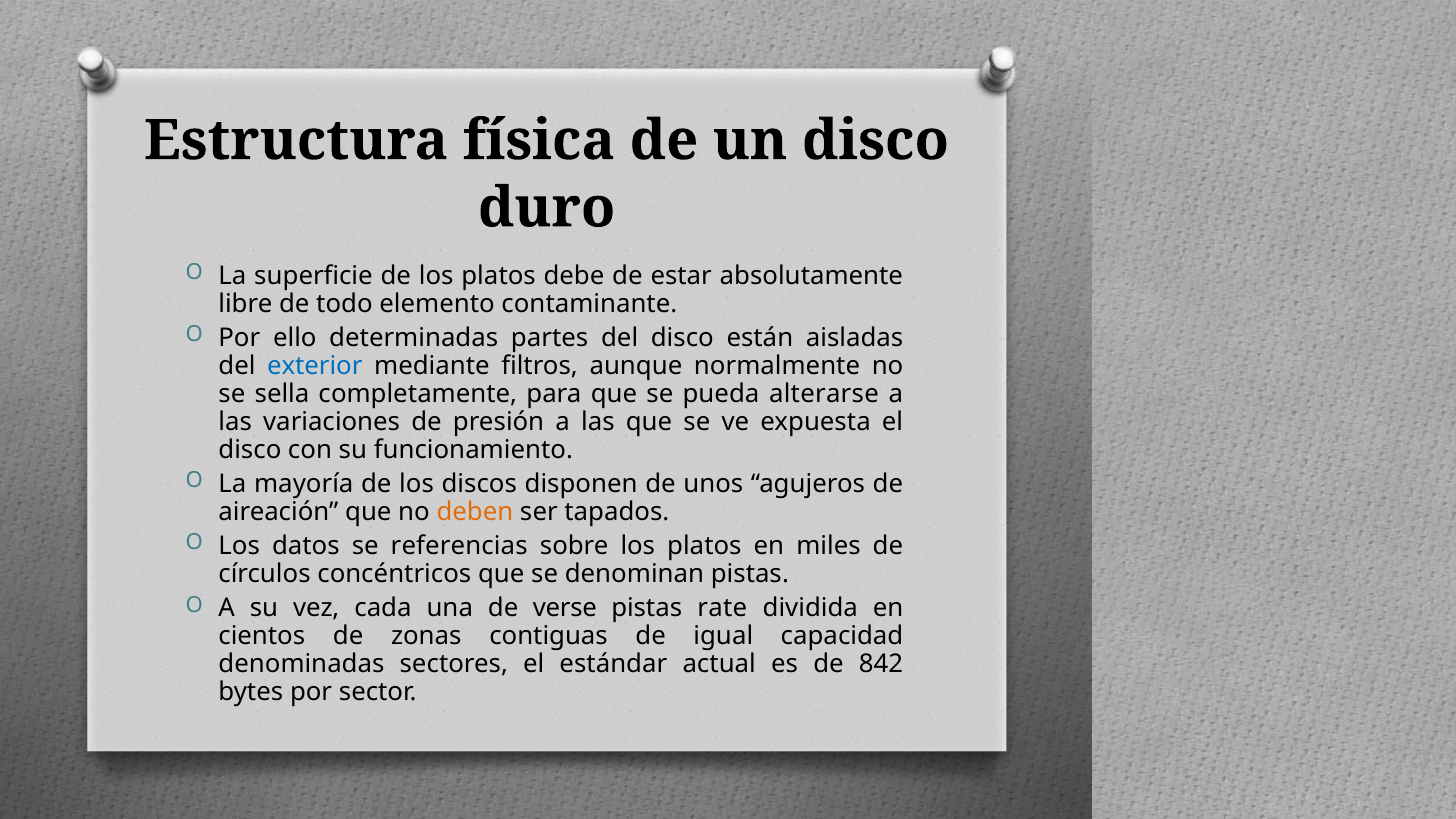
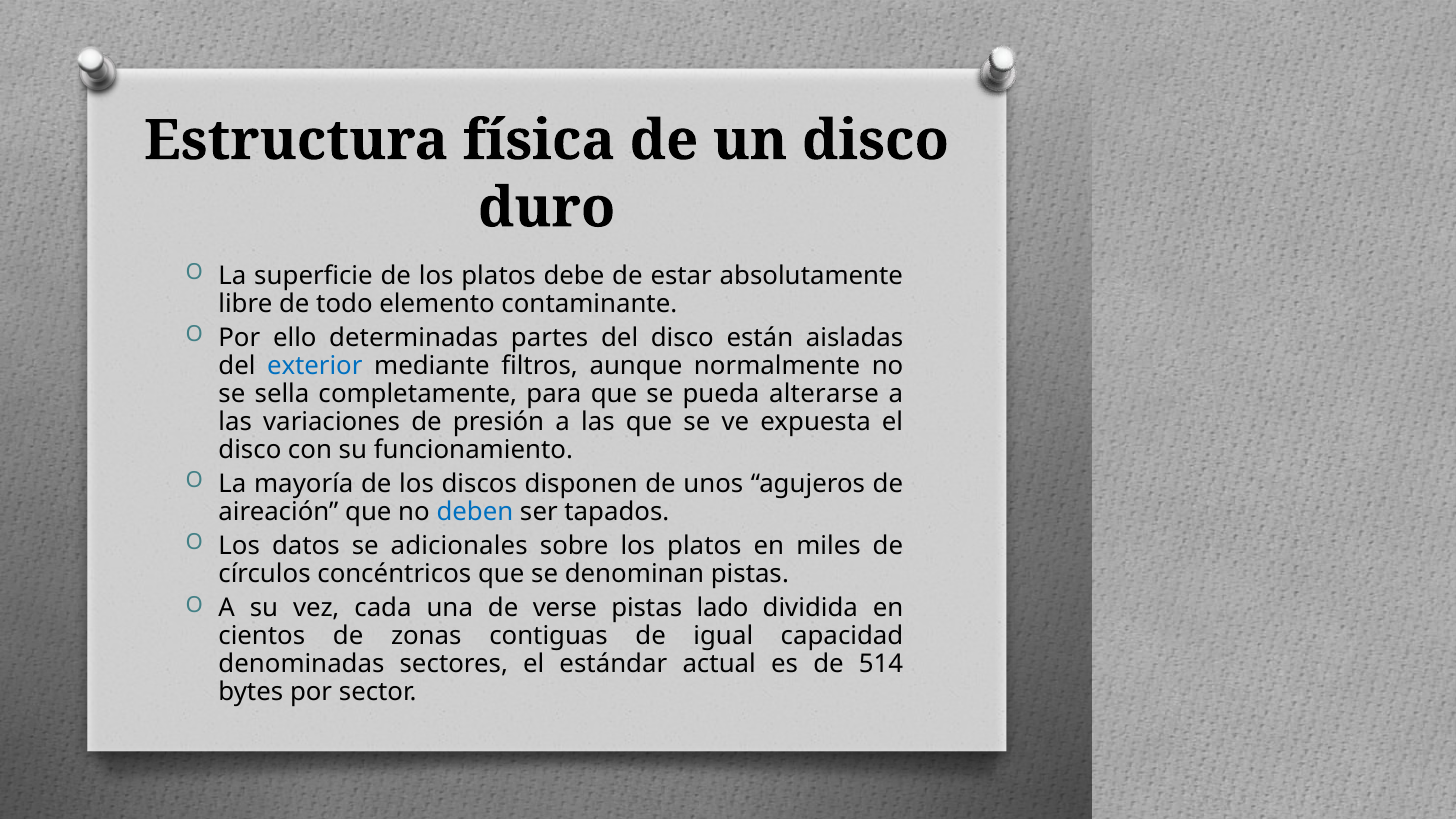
deben colour: orange -> blue (475, 512)
referencias: referencias -> adicionales (459, 546)
rate: rate -> lado (723, 608)
842: 842 -> 514 (881, 664)
